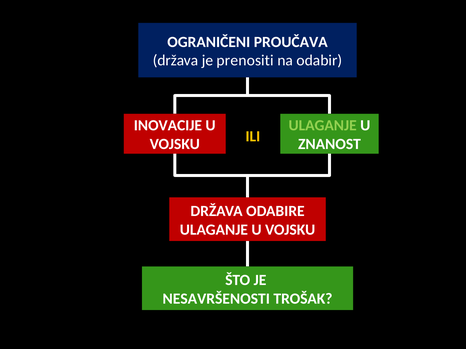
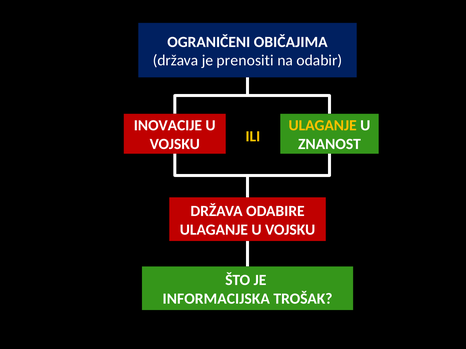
PROUČAVA: PROUČAVA -> OBIČAJIMA (291, 42)
ULAGANJE colour: light green -> yellow (323, 126)
NESAVRŠENOSTI: NESAVRŠENOSTI -> INFORMACIJSKA (216, 299)
